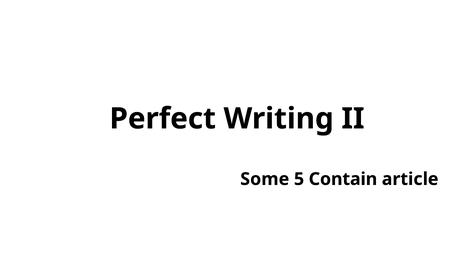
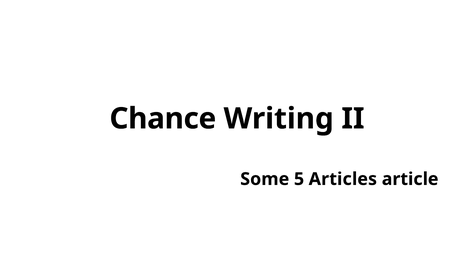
Perfect: Perfect -> Chance (163, 118)
Contain: Contain -> Articles (343, 179)
